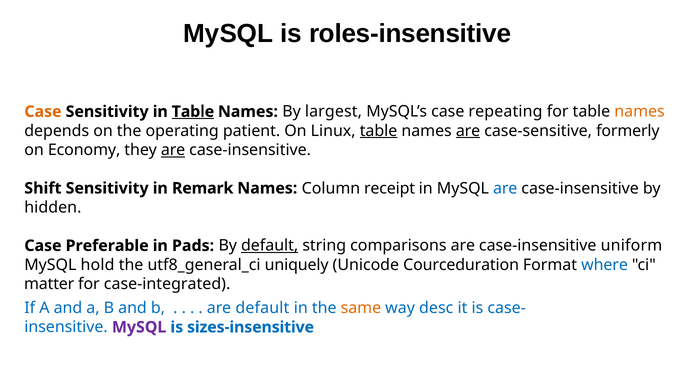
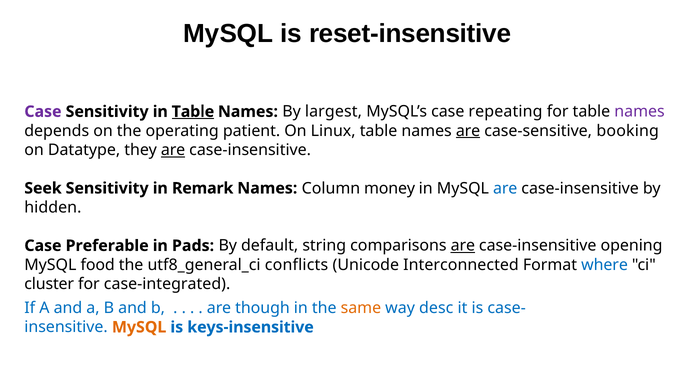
roles-insensitive: roles-insensitive -> reset-insensitive (410, 34)
Case colour: orange -> purple (43, 112)
names colour: orange -> purple (640, 112)
table underline: present -> none (379, 131)
formerly: formerly -> booking (628, 131)
Economy: Economy -> Datatype (84, 150)
Shift: Shift -> Seek (43, 188)
receipt: receipt -> money (390, 188)
default underline: present -> none (270, 246)
are underline: none -> present (463, 246)
uniform: uniform -> opening (632, 246)
hold: hold -> food (98, 265)
uniquely: uniquely -> conflicts (297, 265)
Courceduration: Courceduration -> Interconnected (461, 265)
matter: matter -> cluster (49, 284)
are default: default -> though (263, 308)
MySQL colour: purple -> orange (139, 327)
sizes-insensitive: sizes-insensitive -> keys-insensitive (251, 327)
